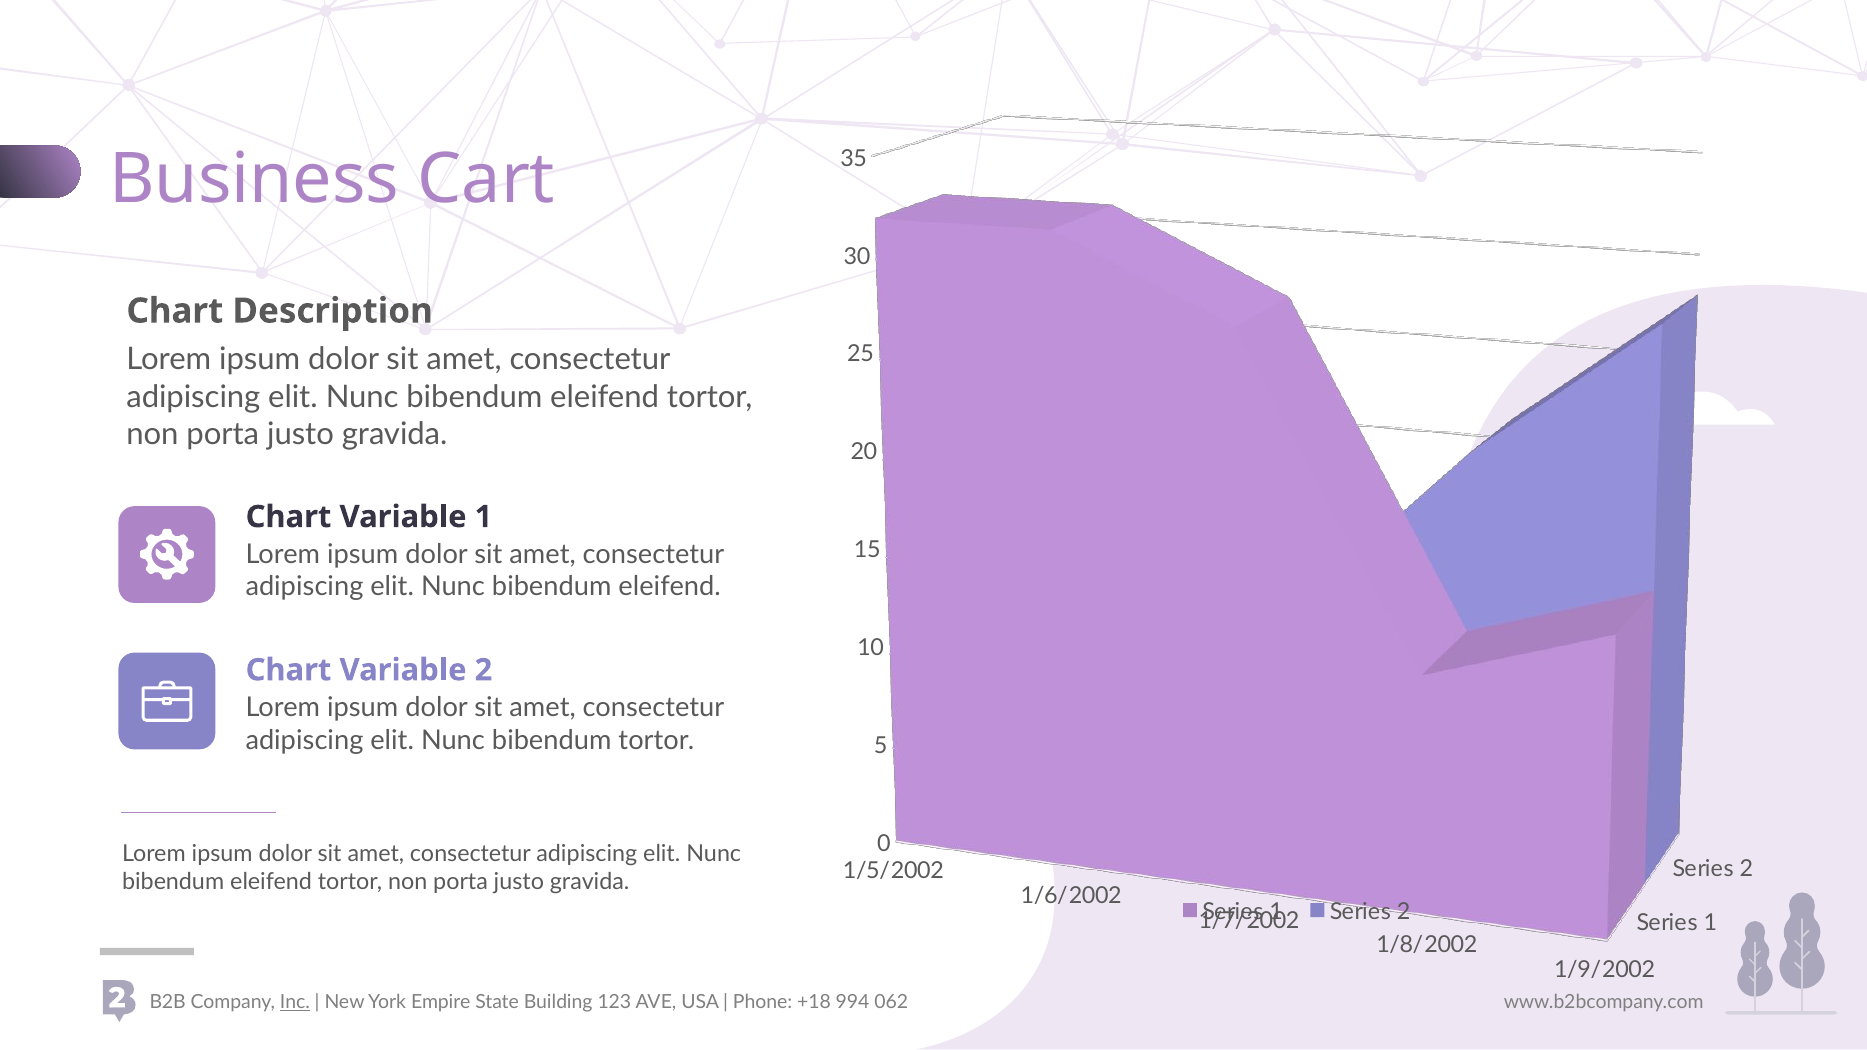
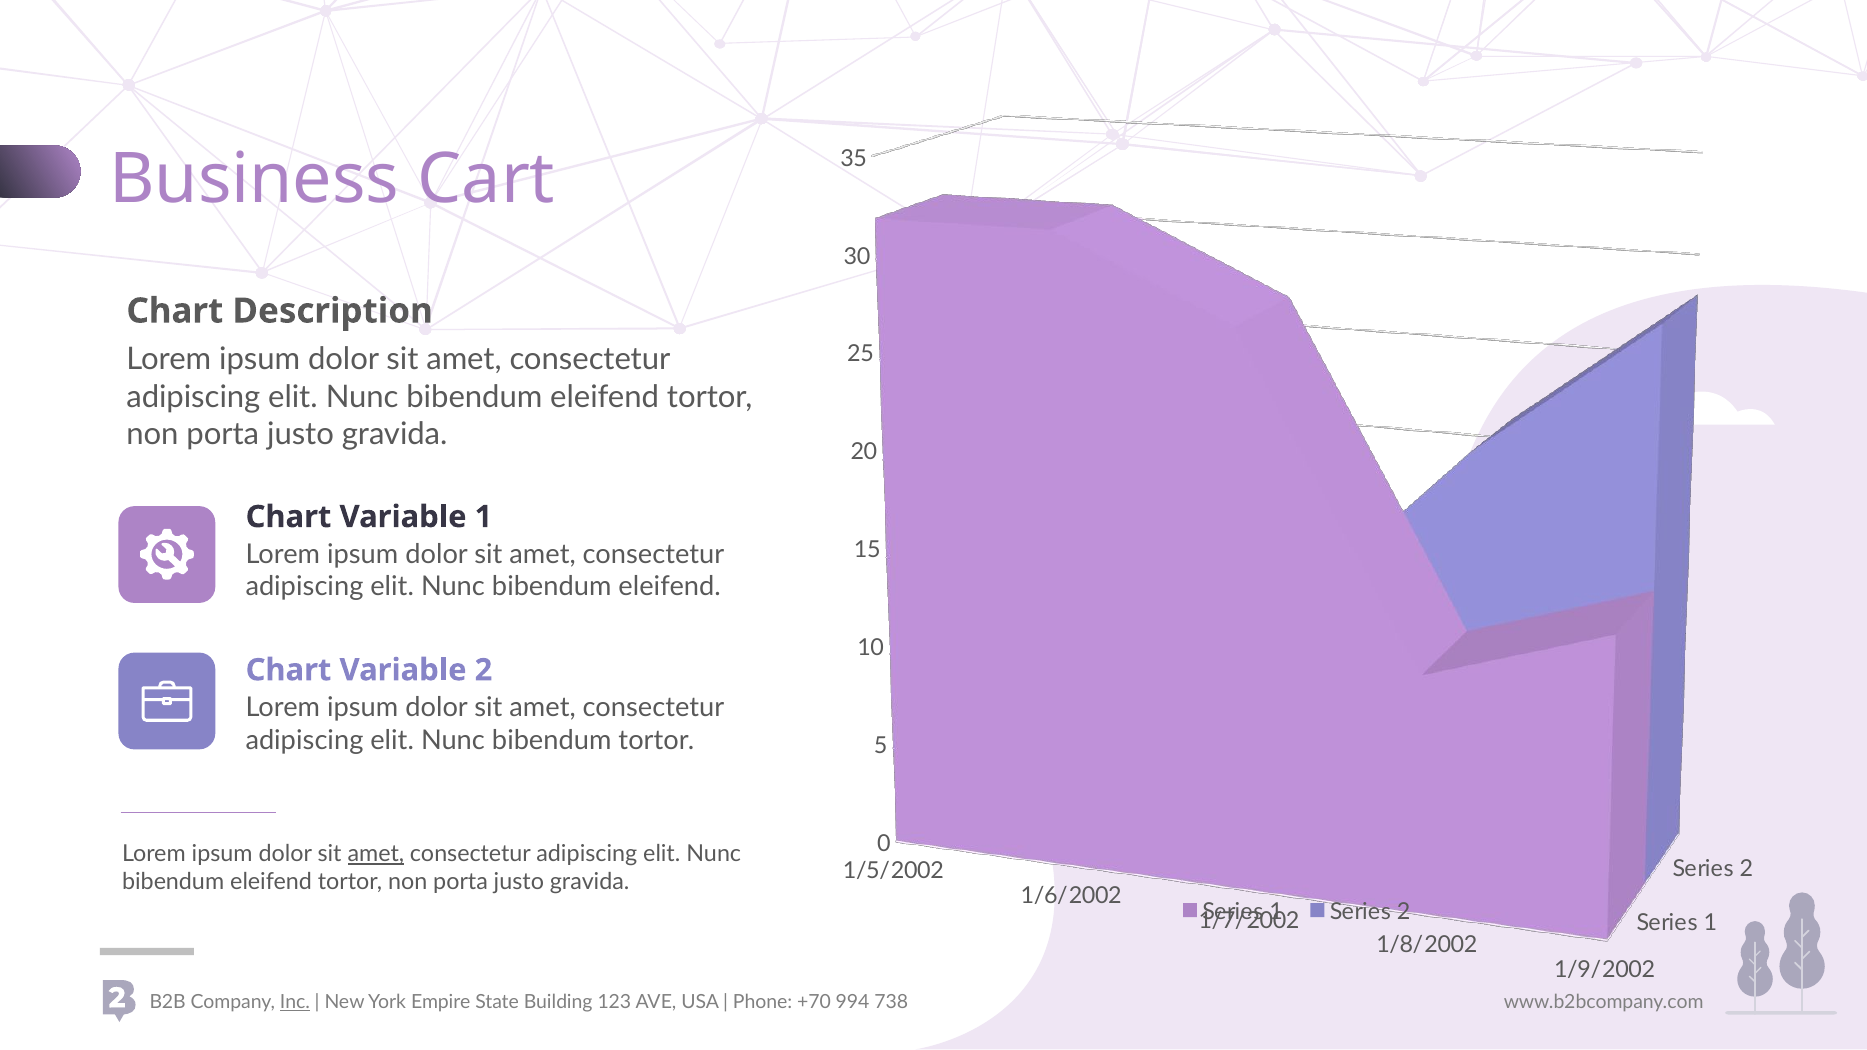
amet underline: none -> present (376, 854)
+18: +18 -> +70 (814, 1003)
062: 062 -> 738 (891, 1003)
